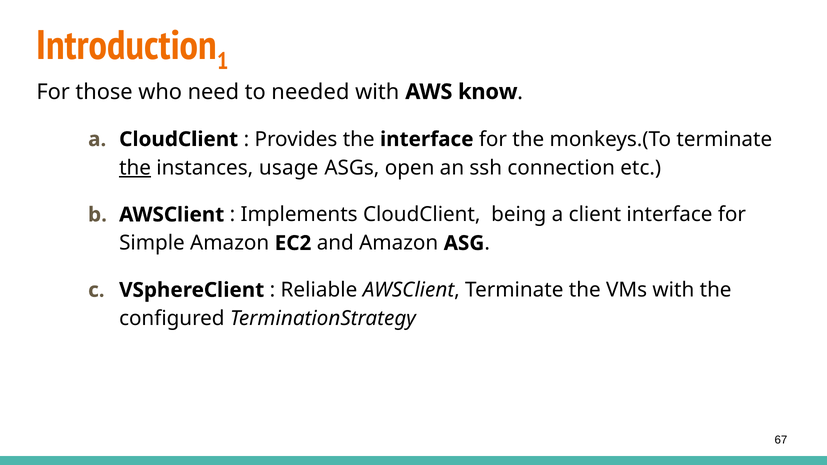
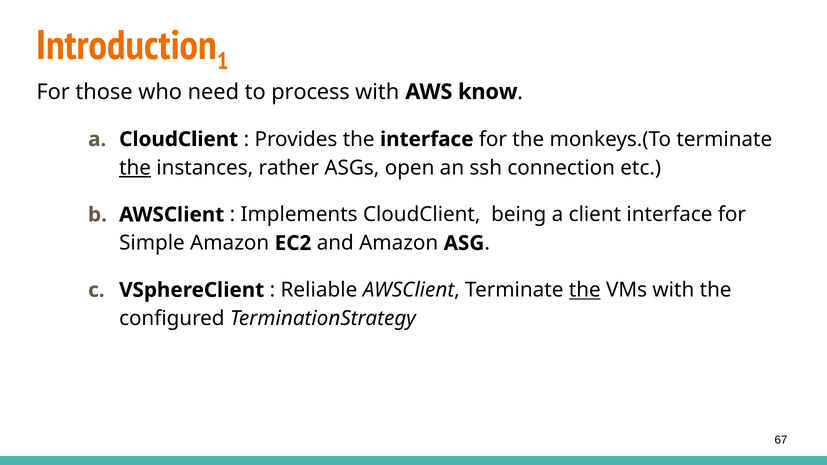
needed: needed -> process (311, 92)
usage: usage -> rather (289, 168)
the underline: none -> present (585, 290)
